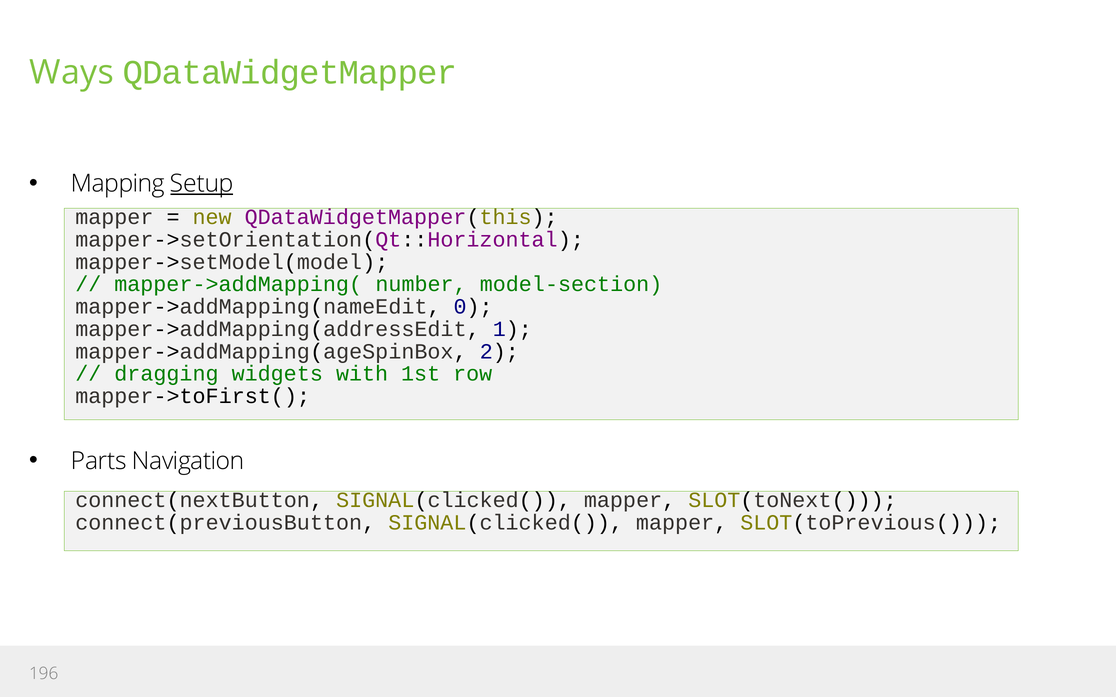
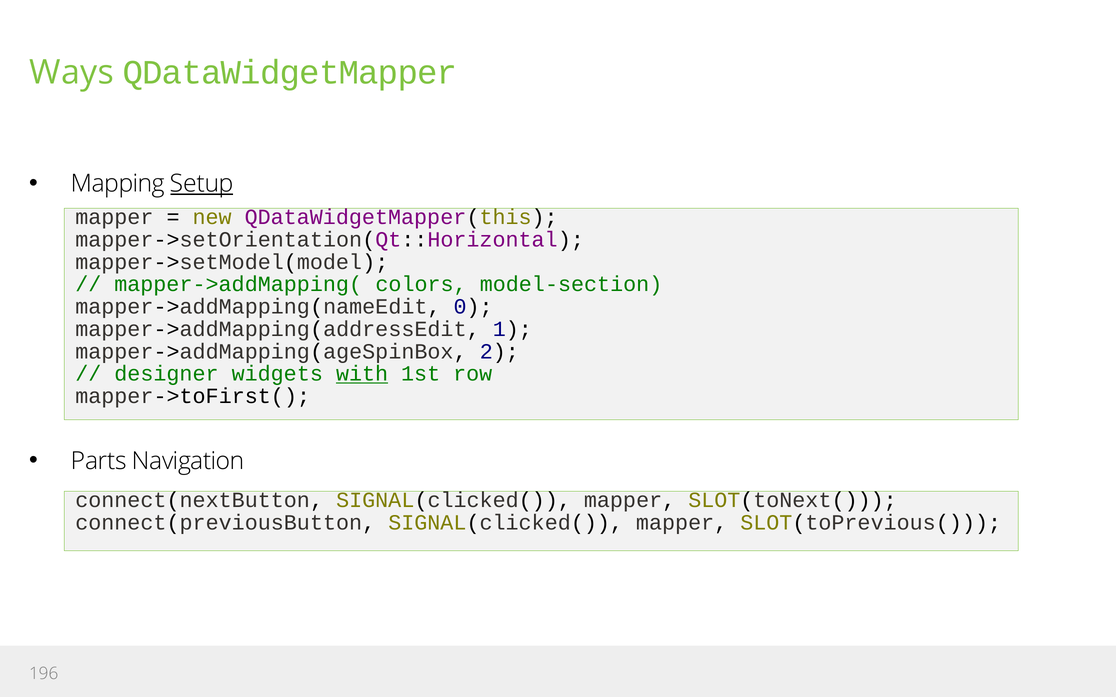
number: number -> colors (421, 285)
dragging: dragging -> designer (166, 374)
with underline: none -> present (362, 374)
